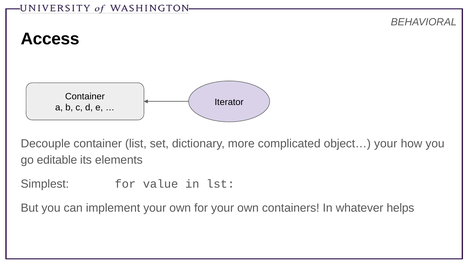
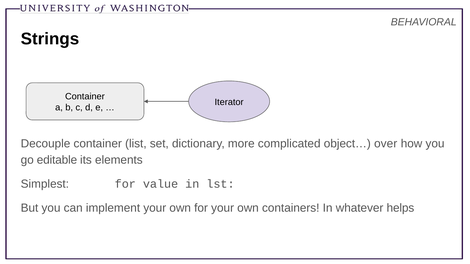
Access: Access -> Strings (50, 39)
object… your: your -> over (386, 144)
